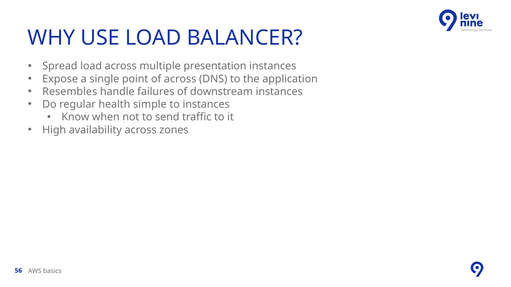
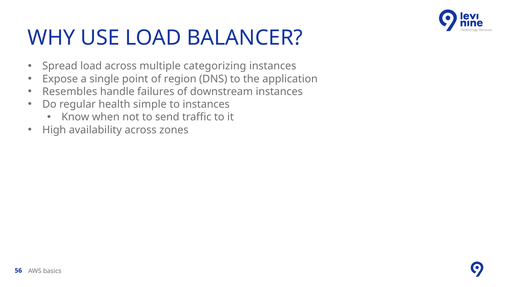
presentation: presentation -> categorizing (215, 66)
of across: across -> region (180, 79)
